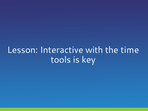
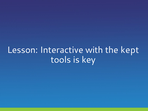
time: time -> kept (130, 50)
